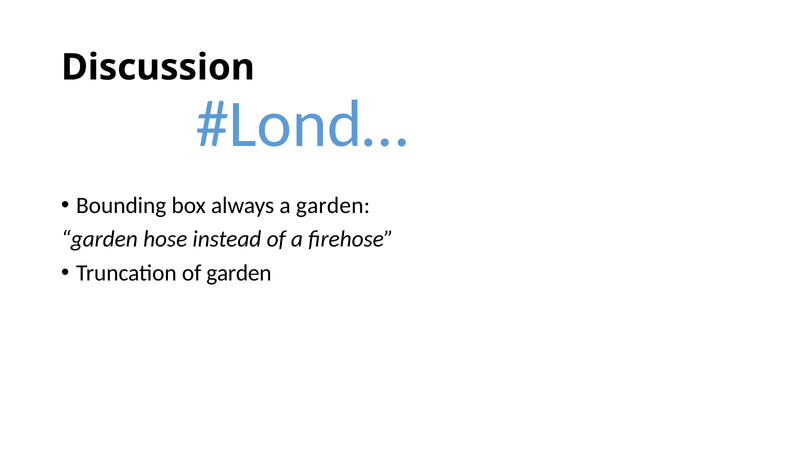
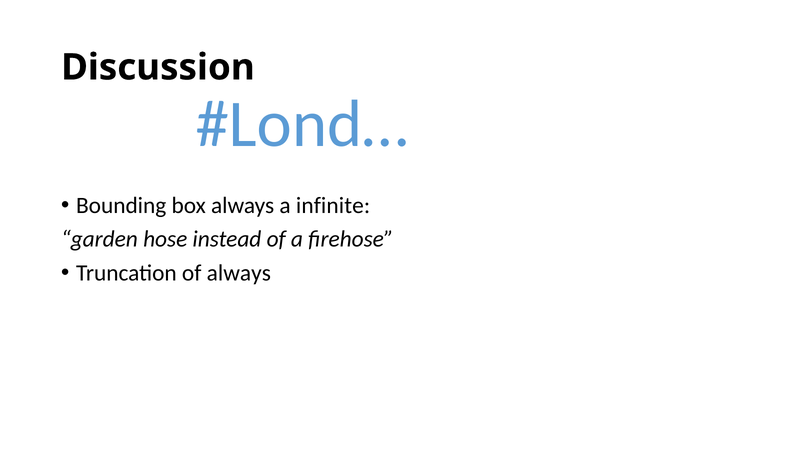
a garden: garden -> infinite (333, 205)
of garden: garden -> always (239, 273)
